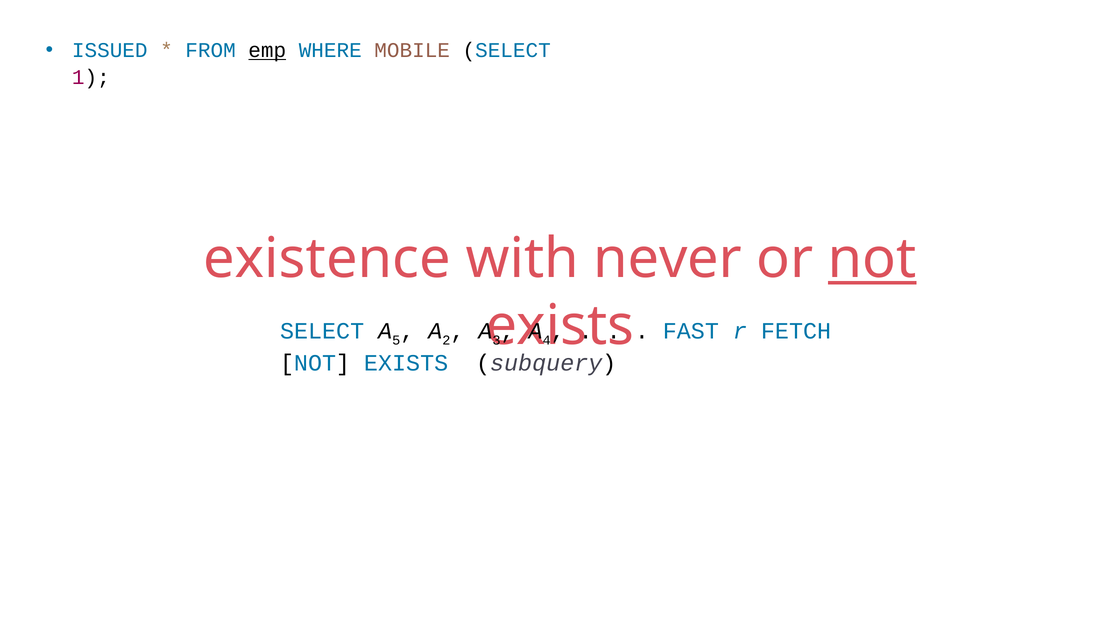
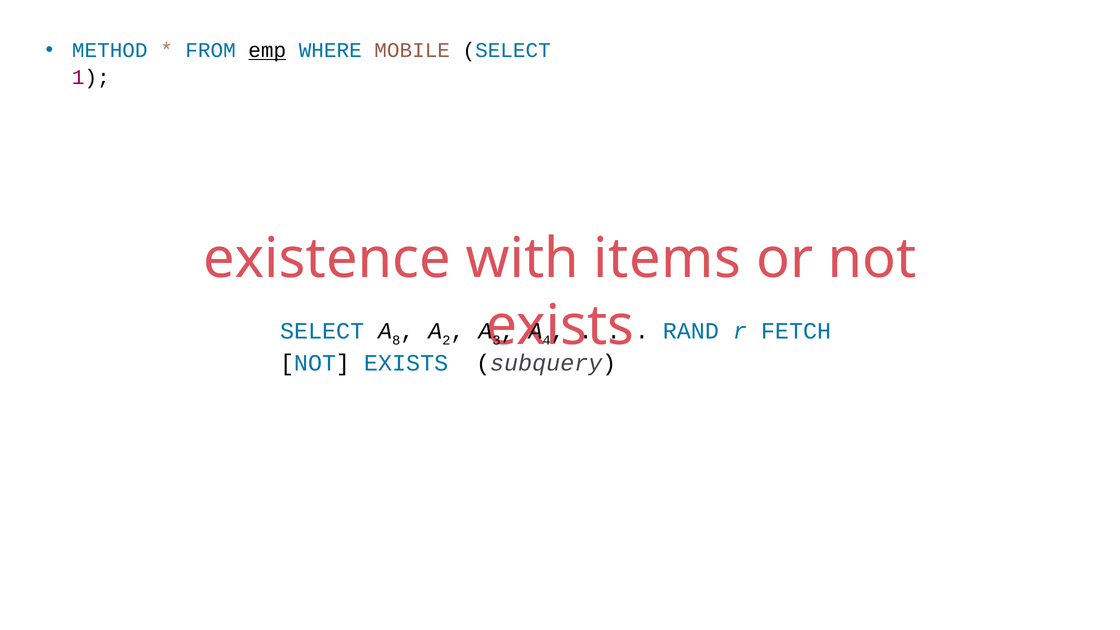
ISSUED: ISSUED -> METHOD (110, 50)
never: never -> items (667, 259)
not underline: present -> none (872, 259)
5: 5 -> 8 (396, 340)
FAST: FAST -> RAND (691, 331)
